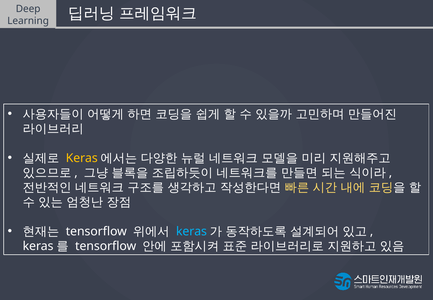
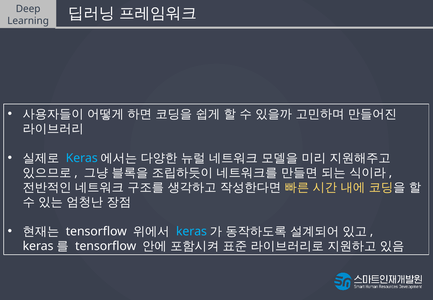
Keras colour: yellow -> light blue (82, 158)
